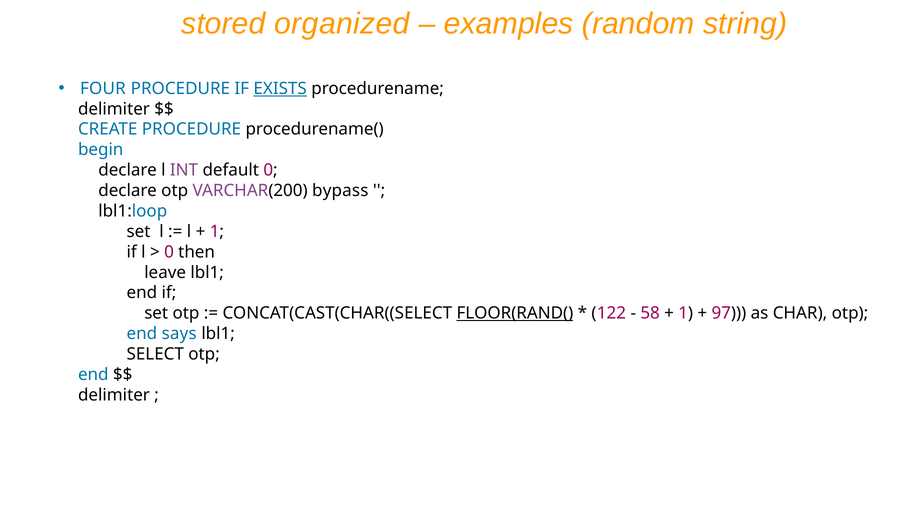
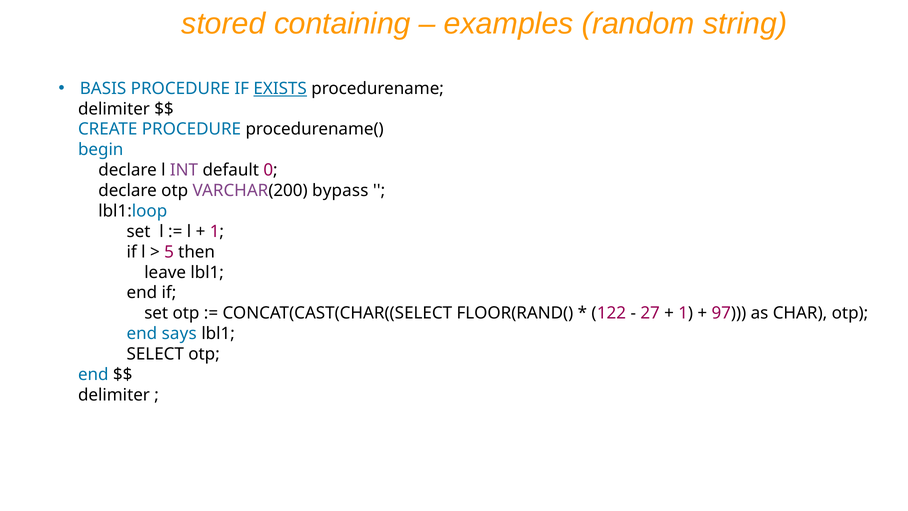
organized: organized -> containing (342, 24)
FOUR: FOUR -> BASIS (103, 88)
0: 0 -> 5 (169, 252)
FLOOR(RAND( underline: present -> none (515, 313)
58: 58 -> 27 (650, 313)
